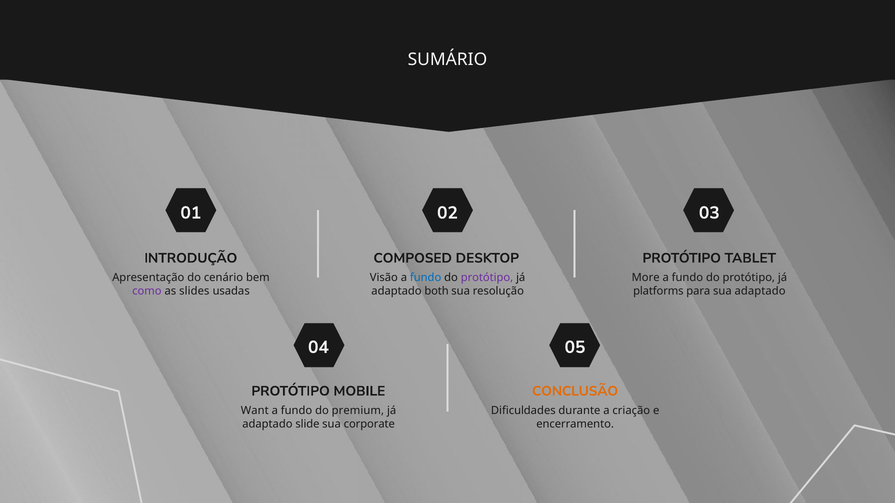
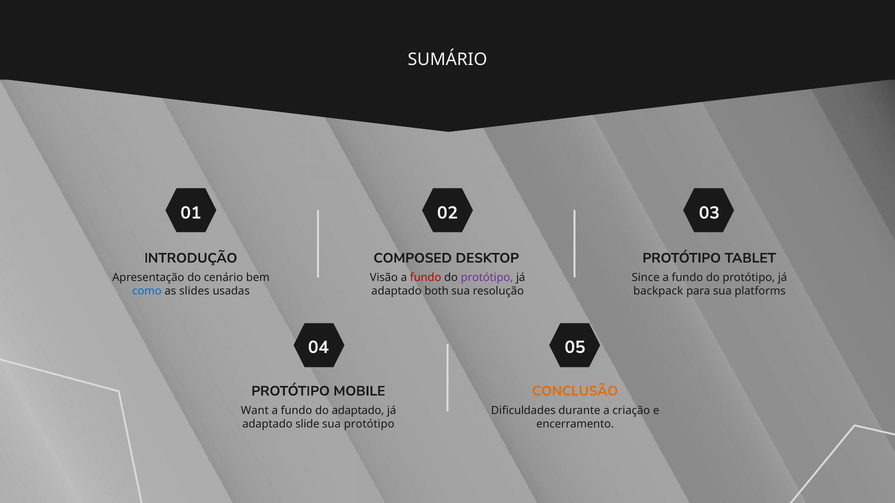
fundo colour: blue -> red (426, 278)
More: More -> Since (646, 278)
como colour: purple -> blue (147, 291)
platforms: platforms -> backpack (658, 291)
sua adaptado: adaptado -> platforms (760, 291)
do premium: premium -> adaptado (358, 411)
sua corporate: corporate -> protótipo (369, 424)
